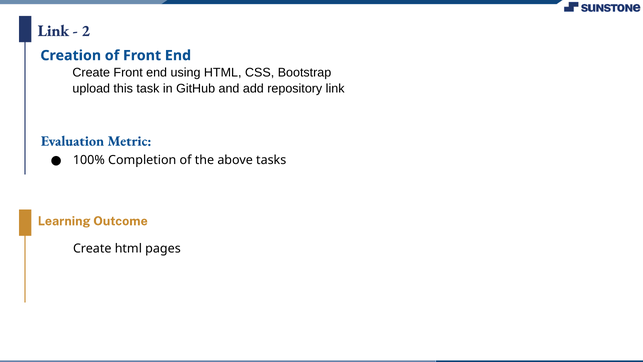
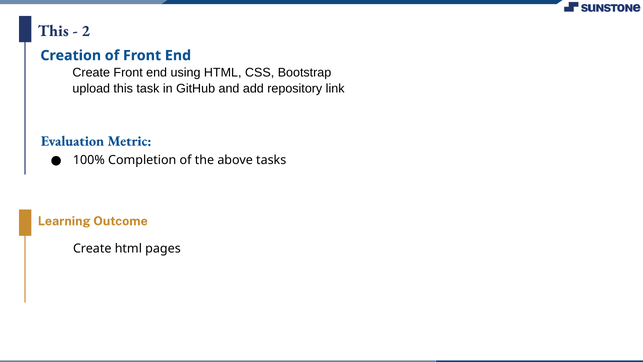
Link: Link -> This (53, 31)
